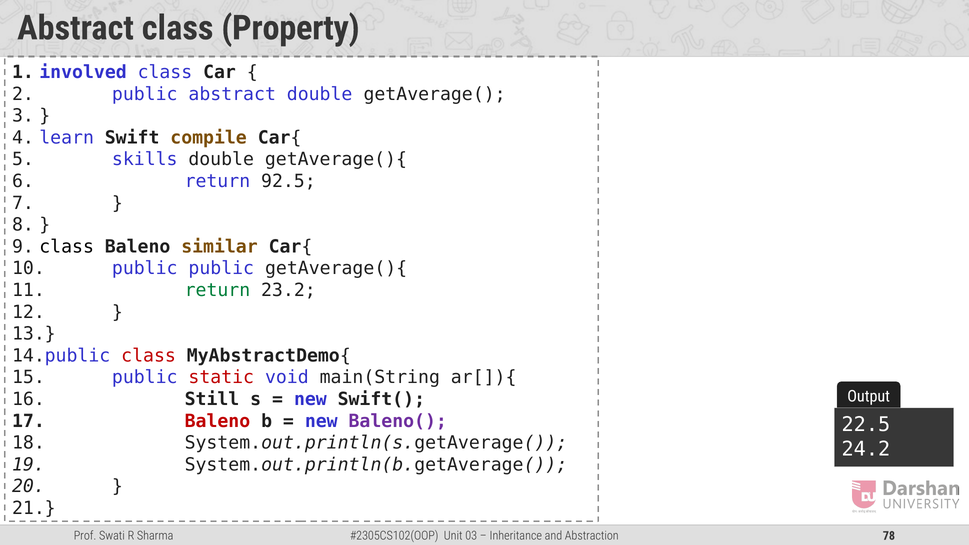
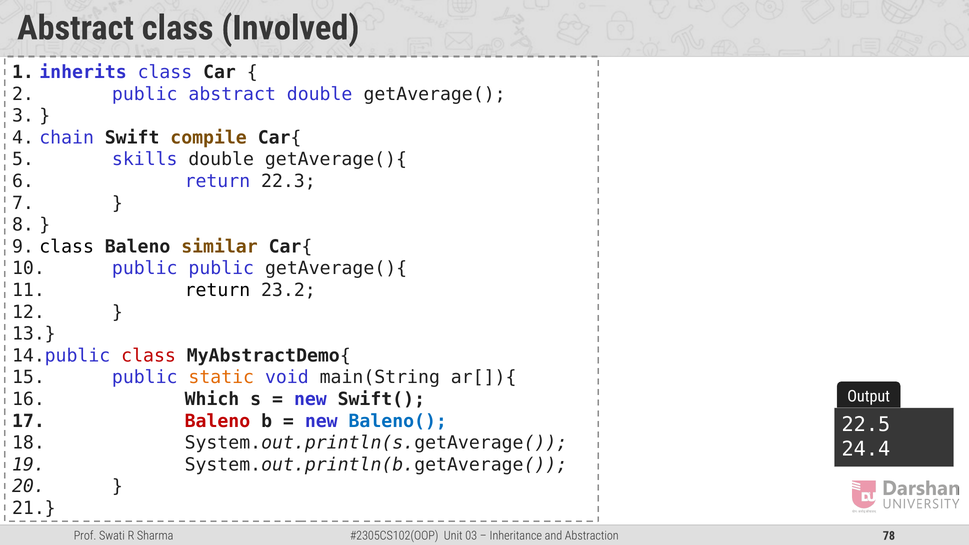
Property: Property -> Involved (290, 28)
involved: involved -> inherits (83, 72)
learn: learn -> chain (67, 138)
92.5: 92.5 -> 22.3 (288, 181)
return colour: green -> black (217, 290)
static colour: red -> orange (221, 377)
Still: Still -> Which (212, 399)
Baleno( colour: purple -> blue (398, 421)
24.2: 24.2 -> 24.4 (866, 449)
